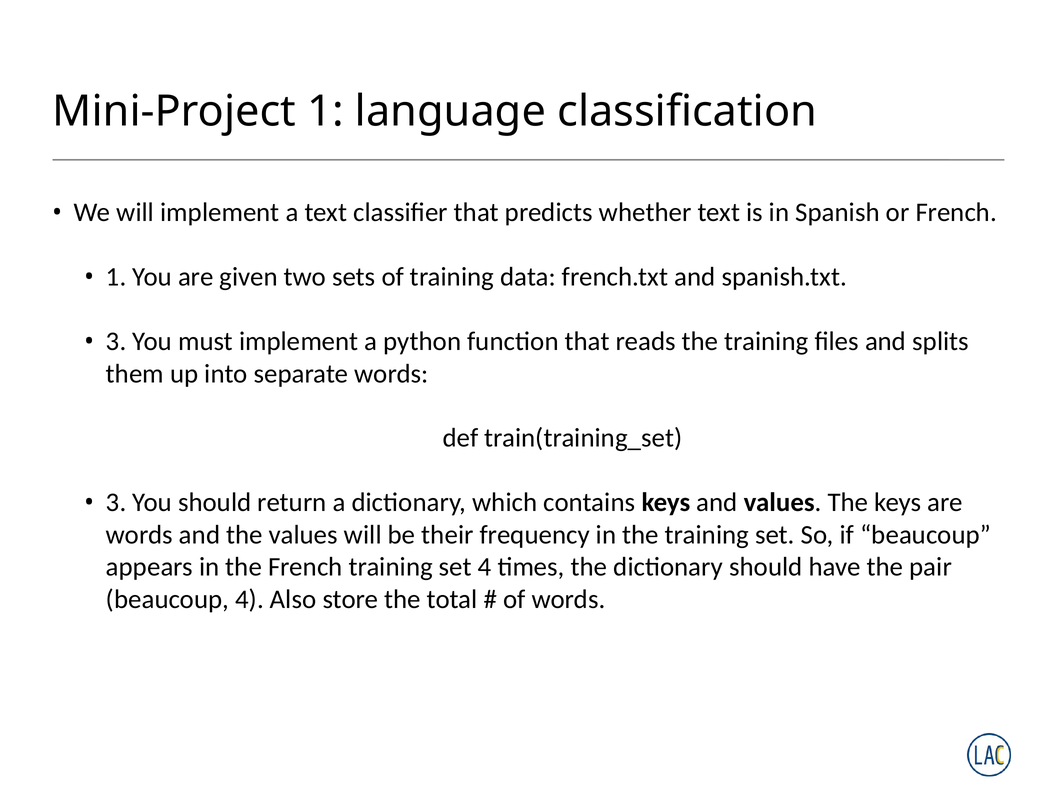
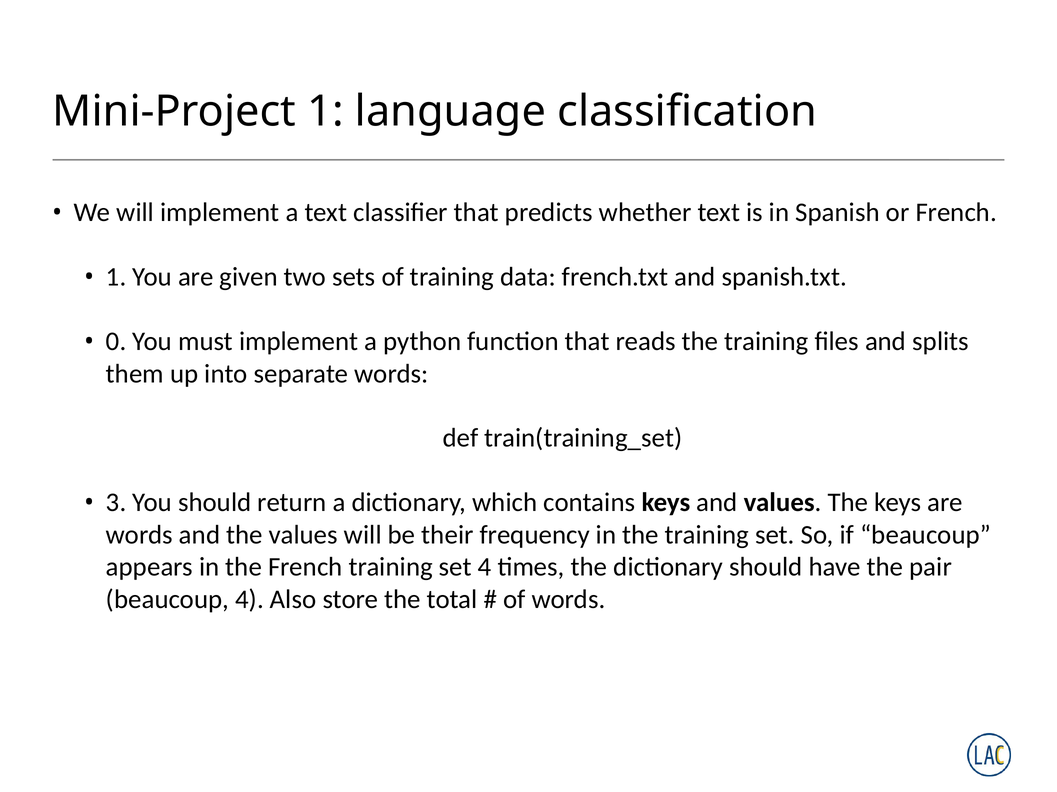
3: 3 -> 0 (116, 342)
